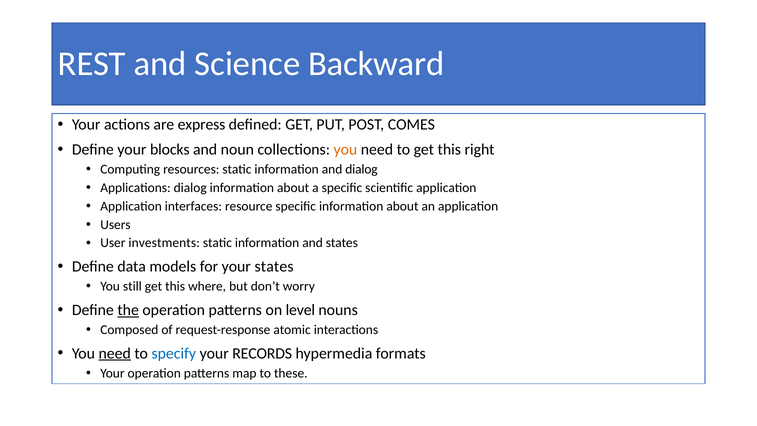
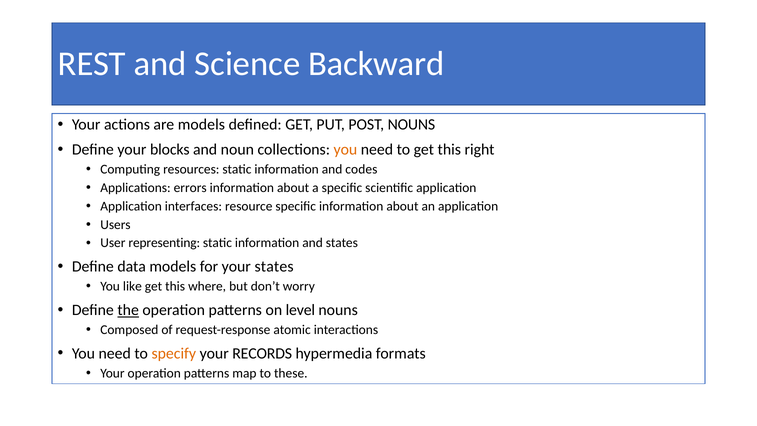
are express: express -> models (201, 125)
POST COMES: COMES -> NOUNS (411, 125)
and dialog: dialog -> codes (361, 169)
Applications dialog: dialog -> errors (190, 188)
investments: investments -> representing (164, 243)
still: still -> like (132, 286)
need underline: present -> none (115, 353)
specify colour: blue -> orange (174, 353)
